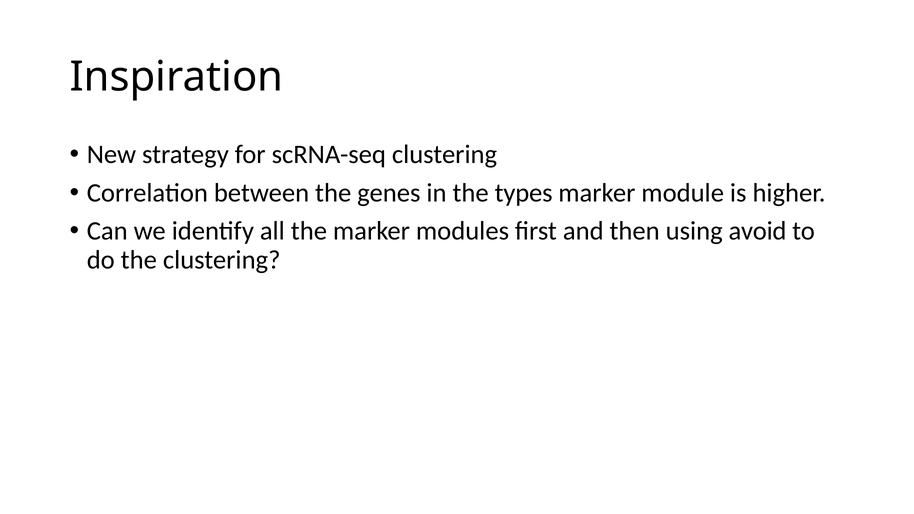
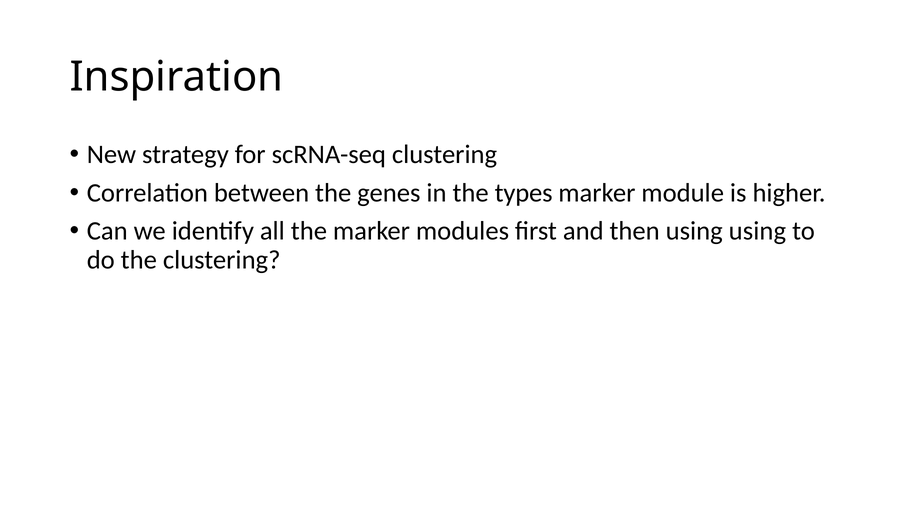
using avoid: avoid -> using (757, 231)
